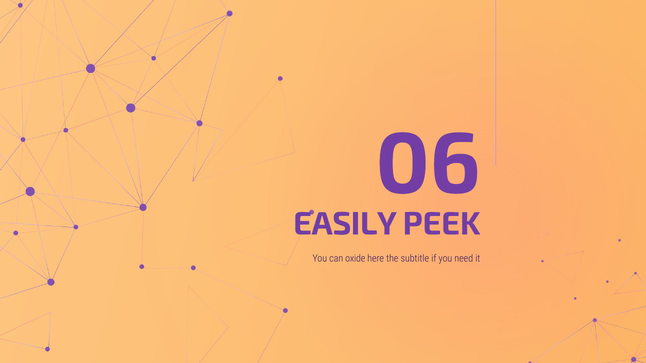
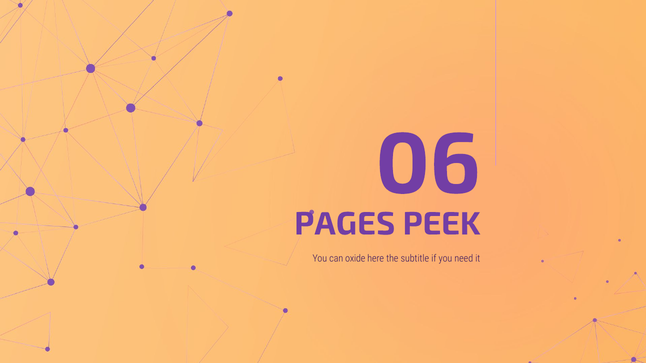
EASILY: EASILY -> PAGES (345, 224)
